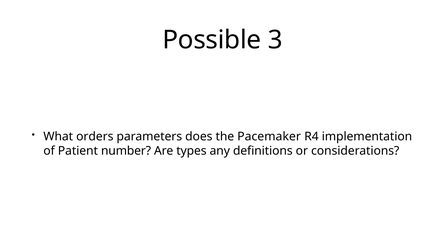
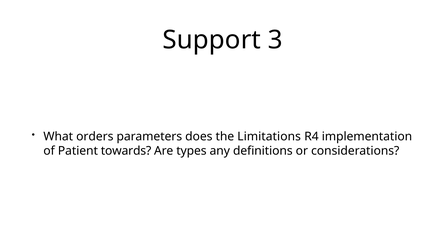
Possible: Possible -> Support (212, 40)
Pacemaker: Pacemaker -> Limitations (269, 137)
number: number -> towards (126, 151)
